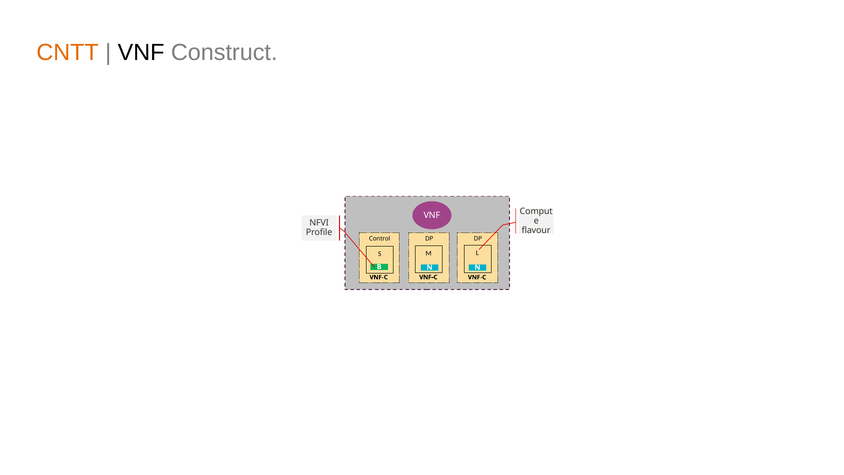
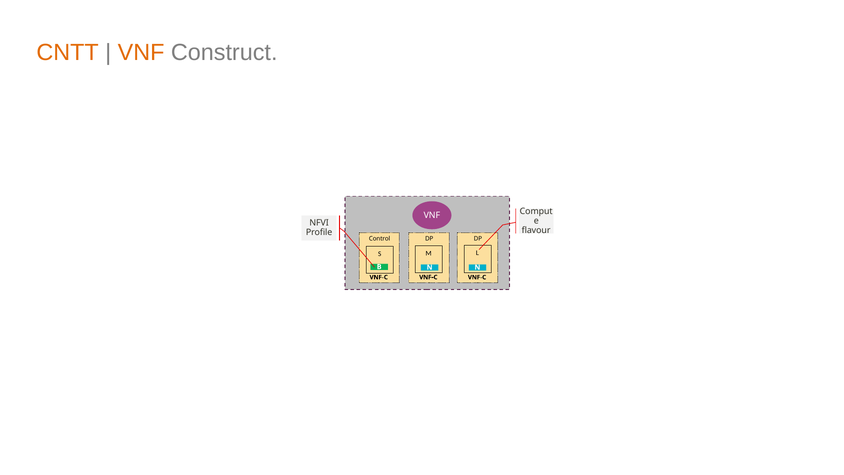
VNF colour: black -> orange (141, 52)
